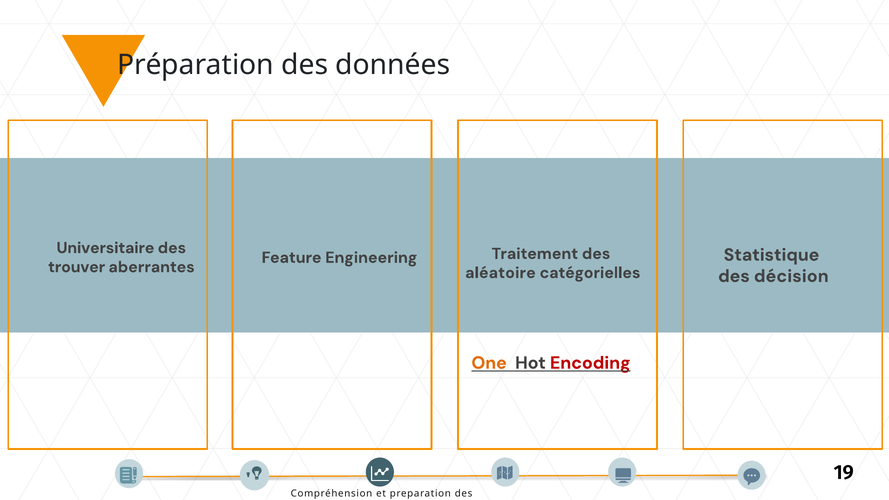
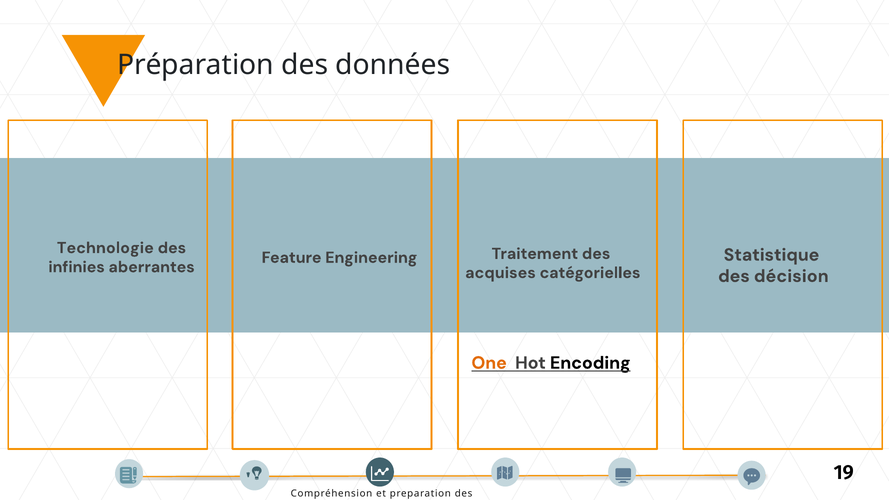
Universitaire: Universitaire -> Technologie (105, 248)
trouver: trouver -> infinies (77, 267)
aléatoire: aléatoire -> acquises (500, 273)
Encoding colour: red -> black (590, 363)
